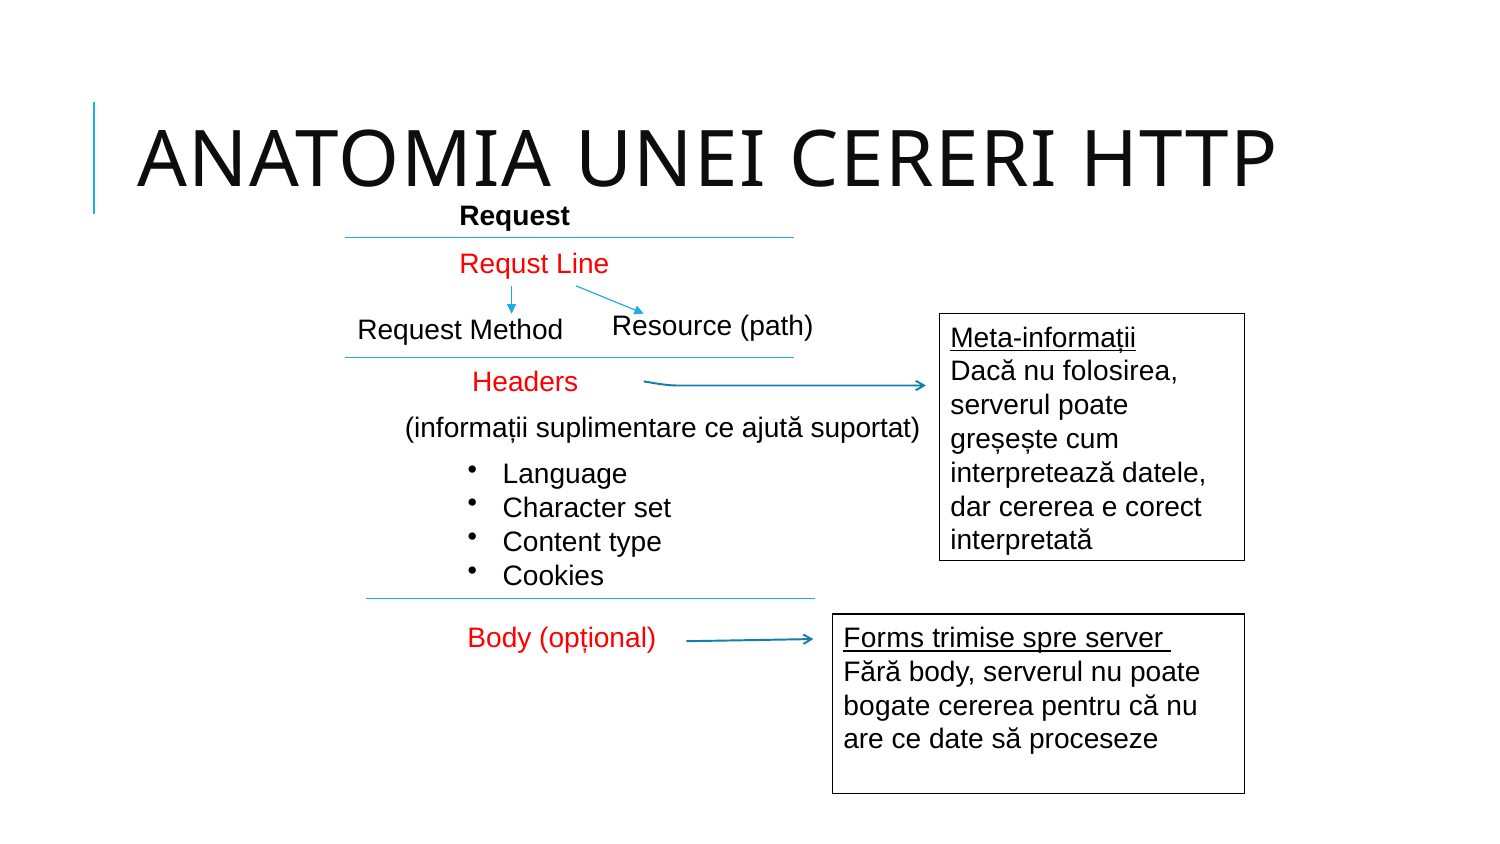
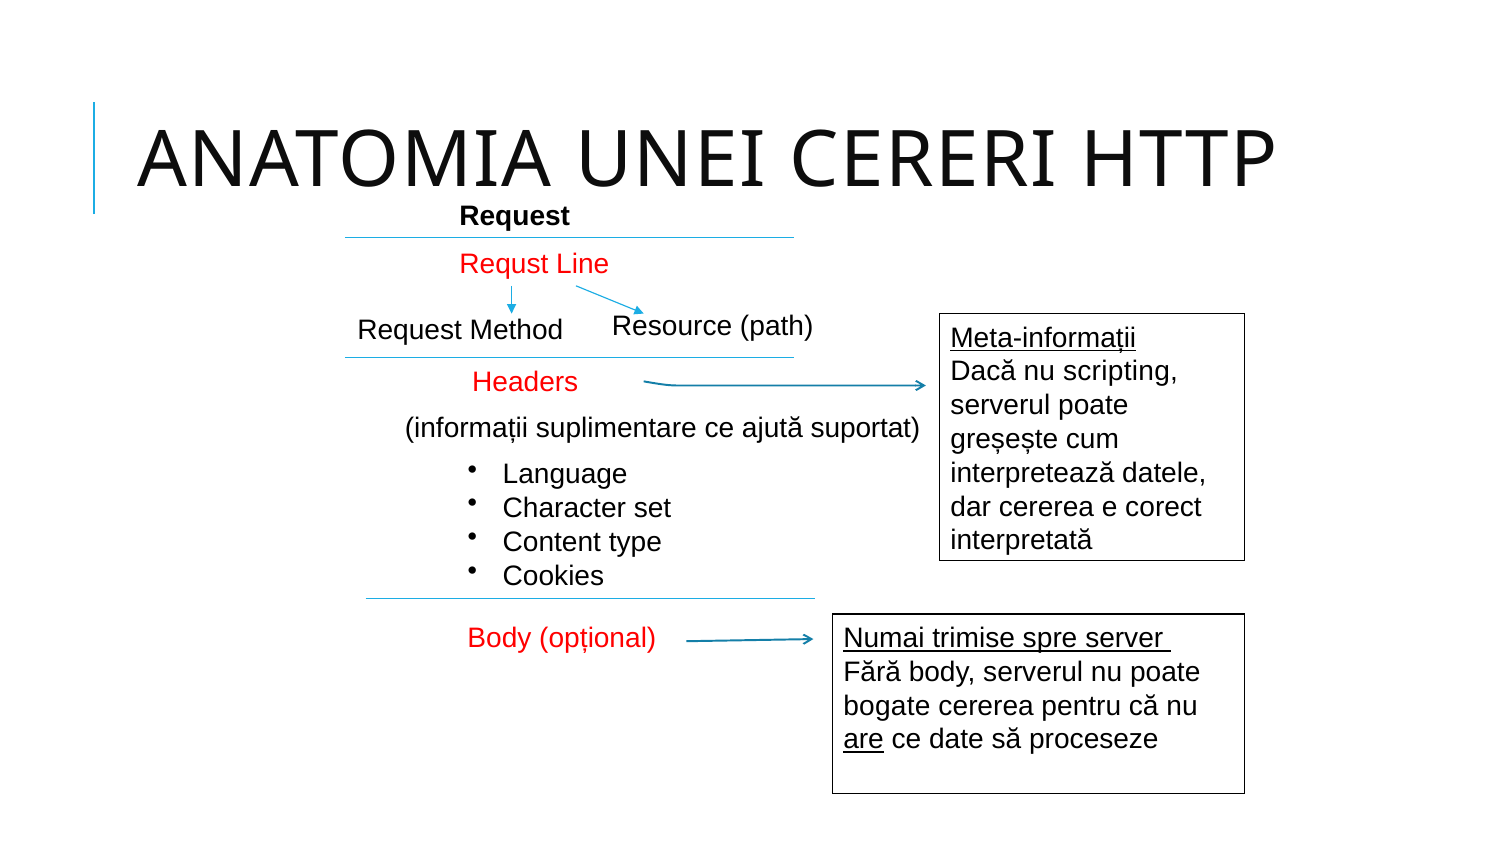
folosirea: folosirea -> scripting (1121, 372)
Forms: Forms -> Numai (884, 638)
are underline: none -> present (864, 739)
